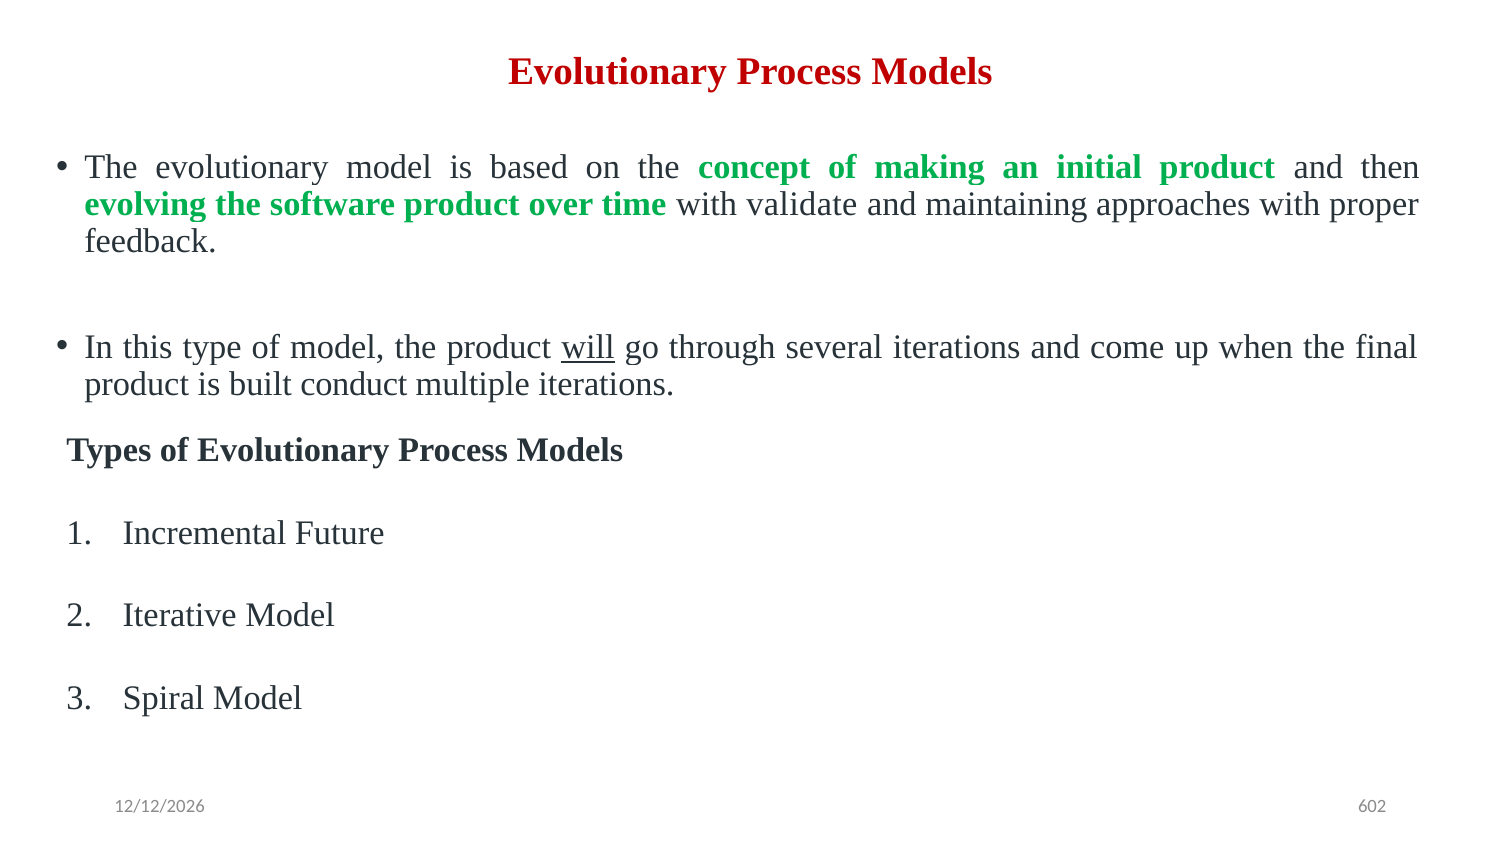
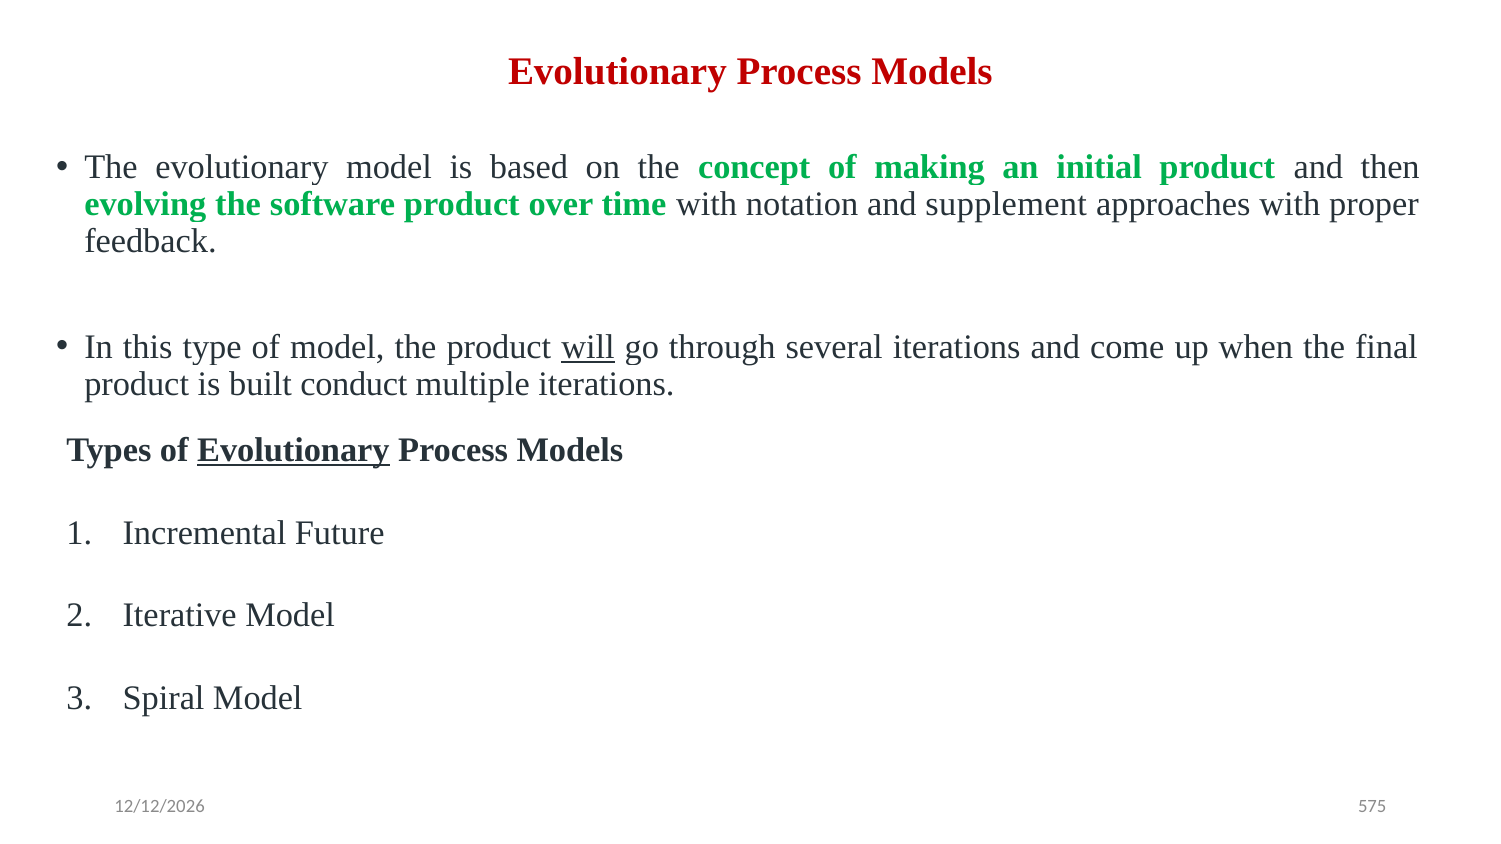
validate: validate -> notation (802, 204)
maintaining: maintaining -> supplement (1006, 204)
Evolutionary underline: none -> present (293, 451)
602: 602 -> 575 (1372, 806)
